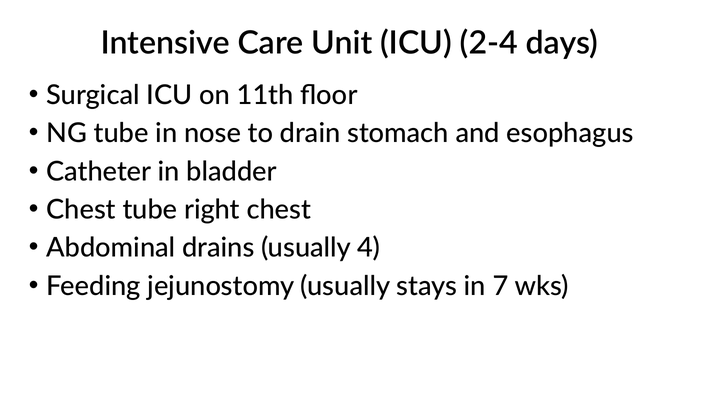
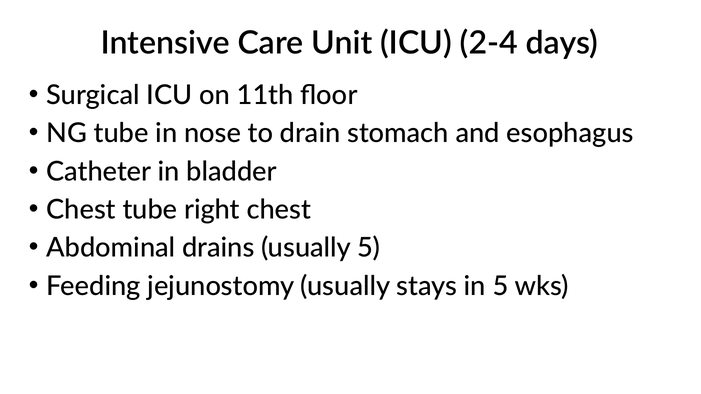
usually 4: 4 -> 5 (369, 248)
in 7: 7 -> 5 (500, 286)
